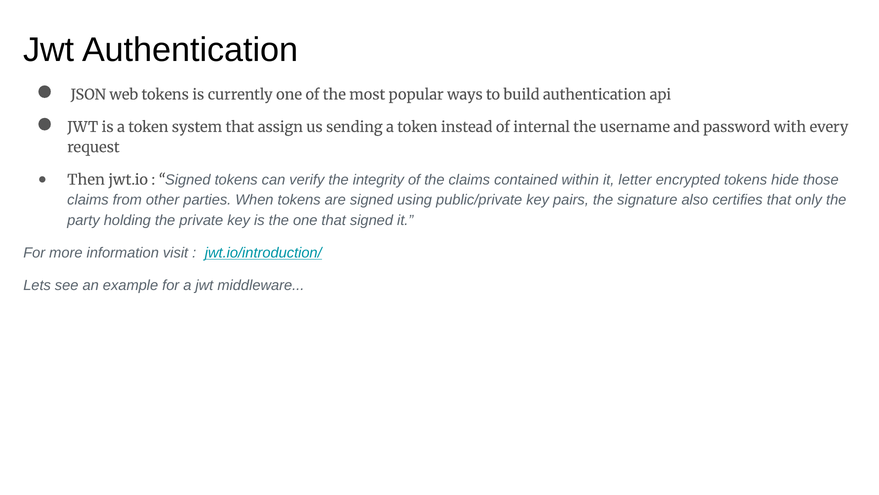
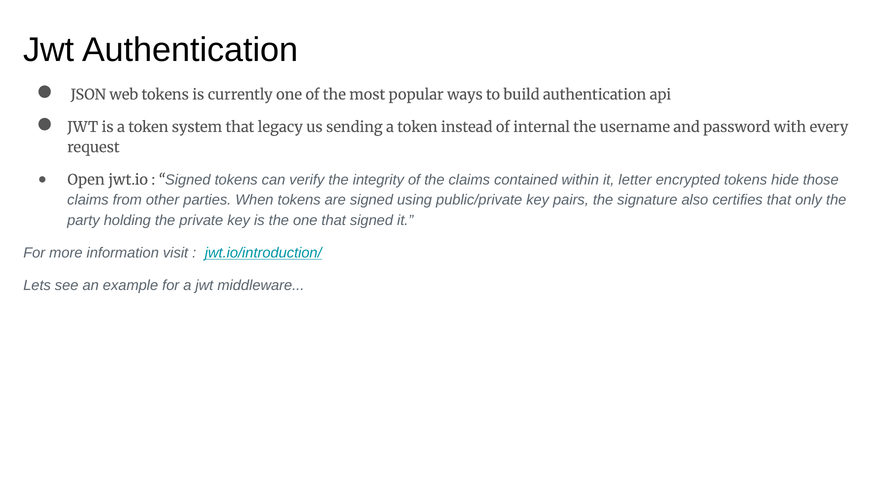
assign: assign -> legacy (280, 127)
Then: Then -> Open (86, 180)
